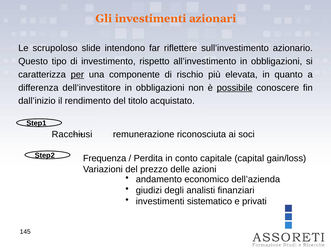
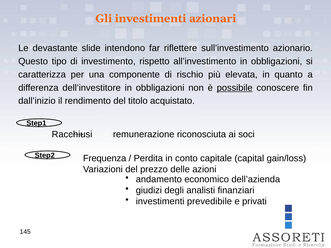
scrupoloso: scrupoloso -> devastante (55, 48)
per underline: present -> none (77, 75)
sistematico: sistematico -> prevedibile (209, 202)
